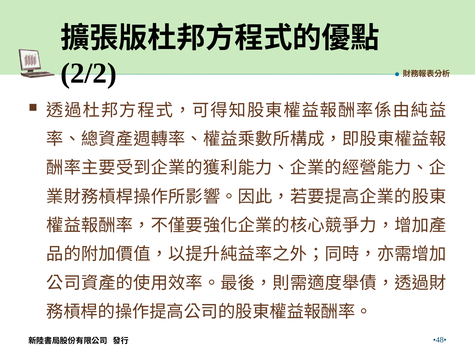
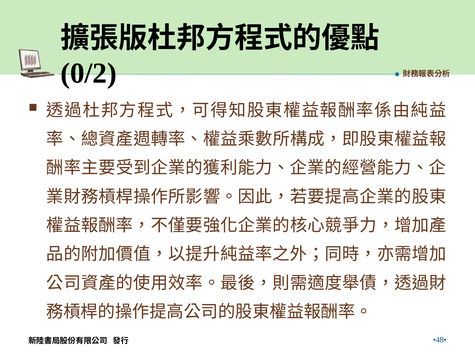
2/2: 2/2 -> 0/2 (89, 73)
